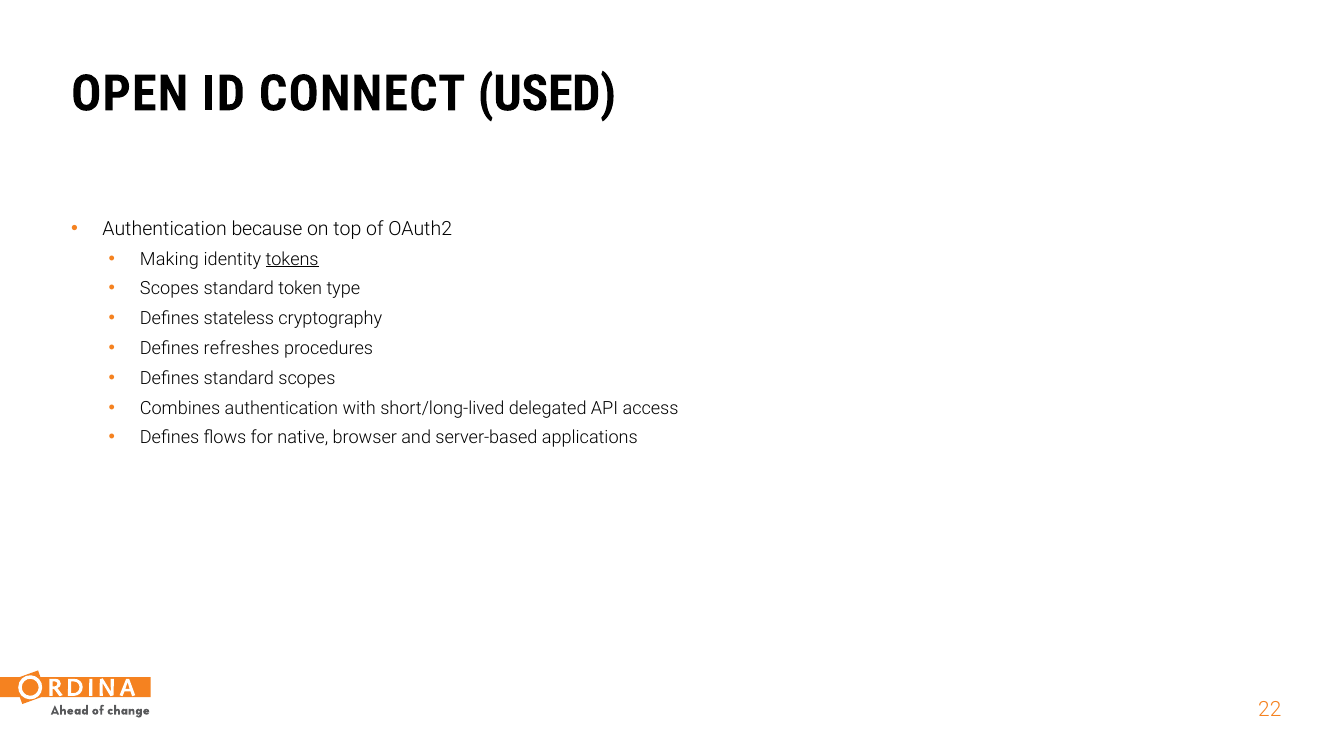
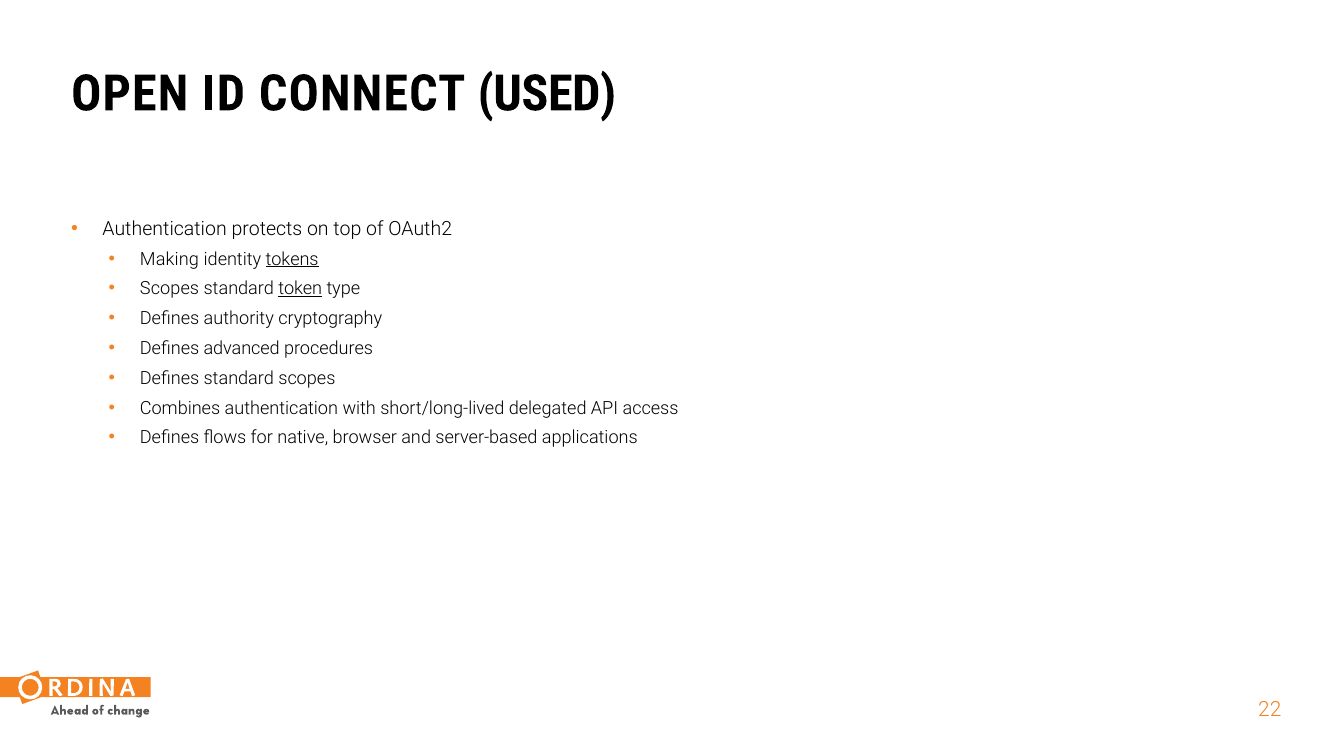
because: because -> protects (267, 228)
token underline: none -> present (300, 289)
stateless: stateless -> authority (239, 319)
refreshes: refreshes -> advanced (242, 348)
